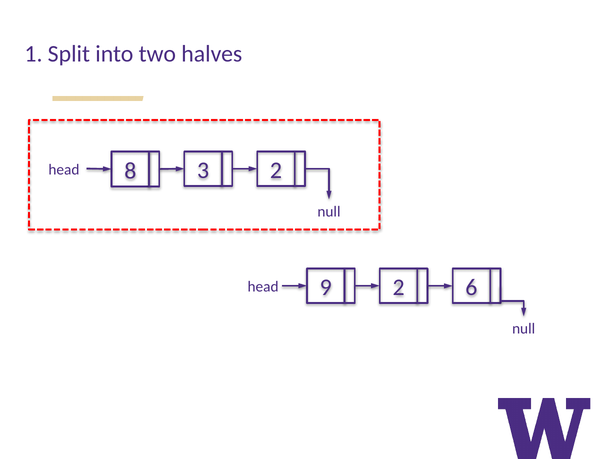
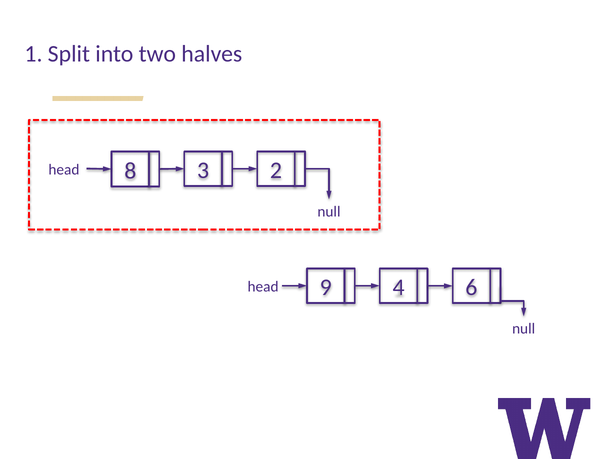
9 2: 2 -> 4 (399, 287)
